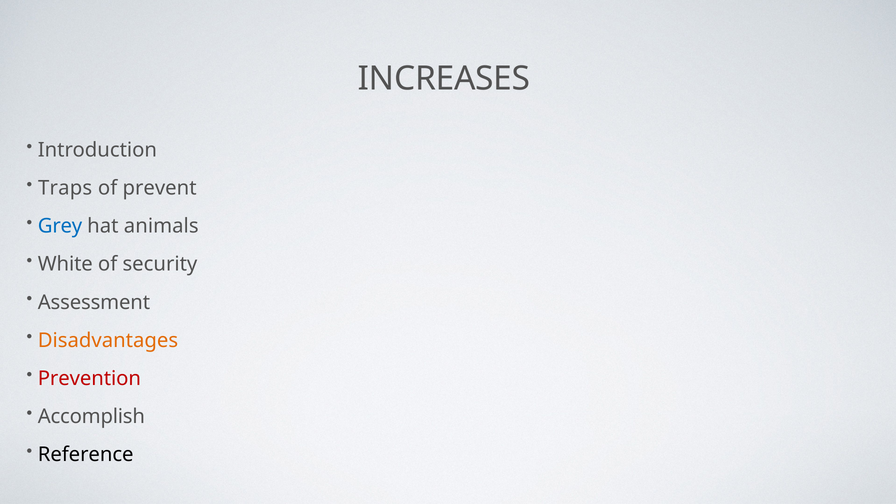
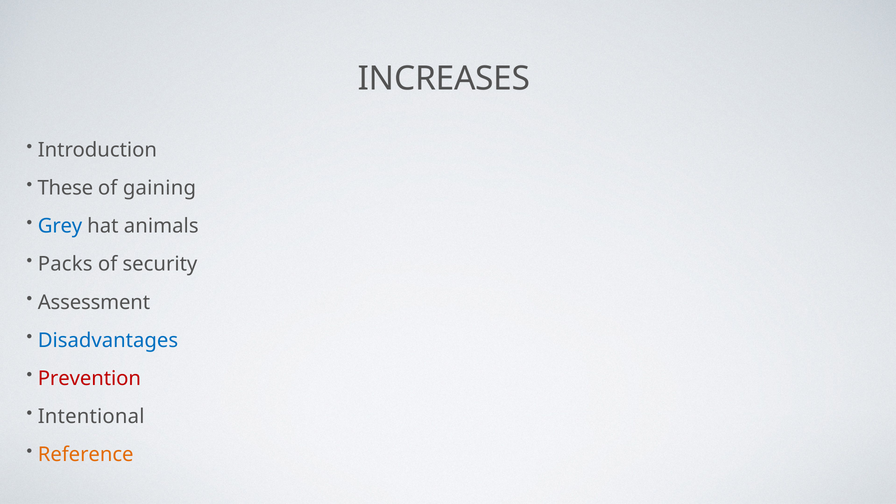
Traps: Traps -> These (65, 188)
prevent: prevent -> gaining (159, 188)
White: White -> Packs (65, 264)
Disadvantages colour: orange -> blue (108, 340)
Accomplish: Accomplish -> Intentional (91, 417)
Reference colour: black -> orange (86, 455)
